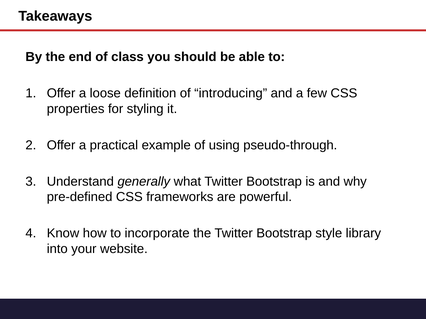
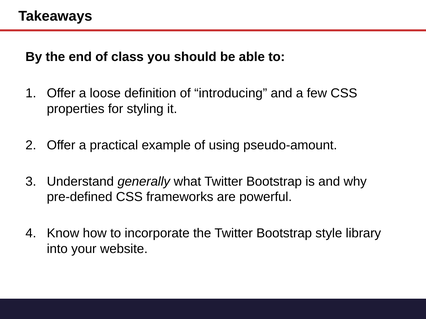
pseudo-through: pseudo-through -> pseudo-amount (290, 145)
